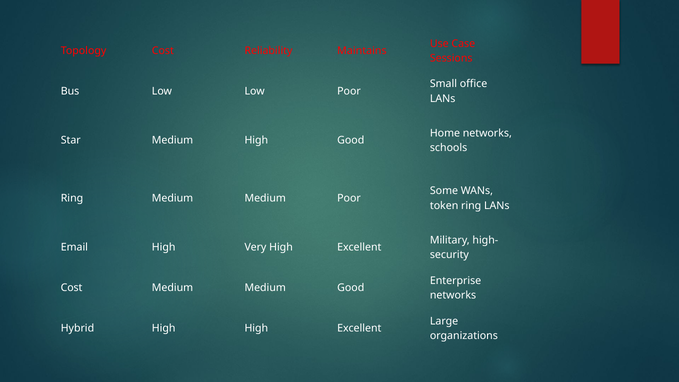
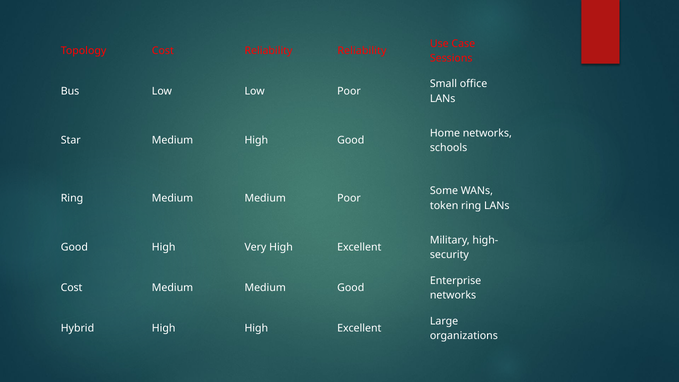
Reliability Maintains: Maintains -> Reliability (362, 51)
Email: Email -> Good (74, 247)
